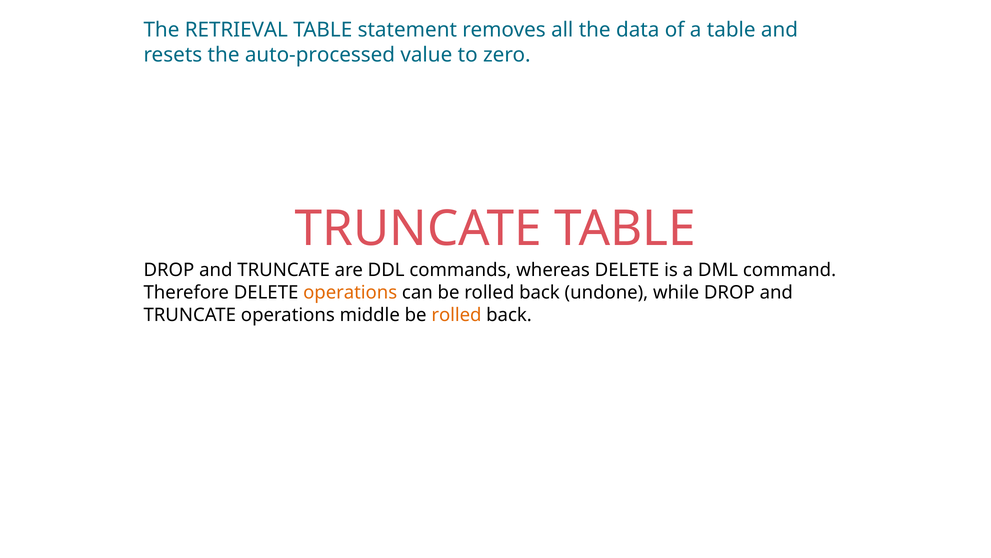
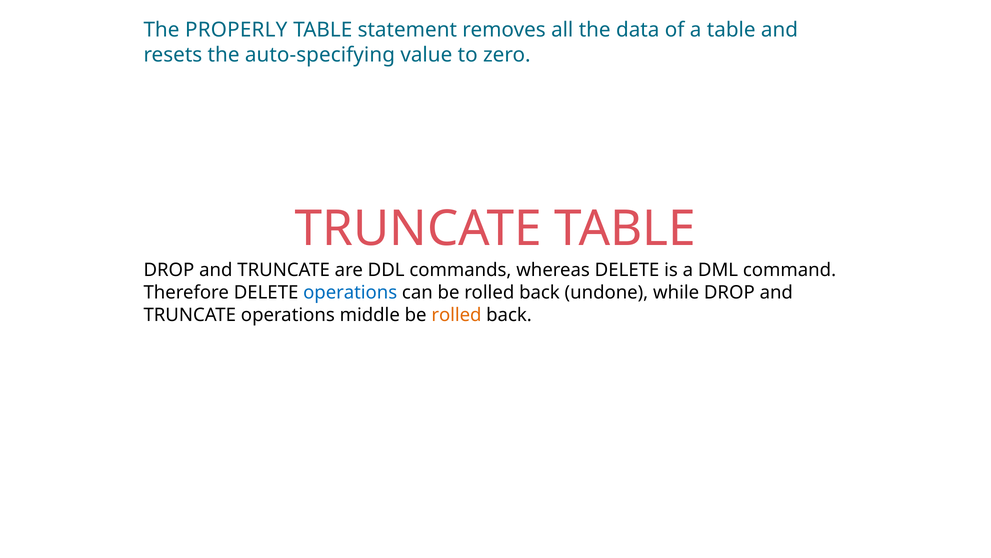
RETRIEVAL: RETRIEVAL -> PROPERLY (236, 30)
auto-processed: auto-processed -> auto-specifying (320, 55)
operations colour: orange -> blue (350, 292)
